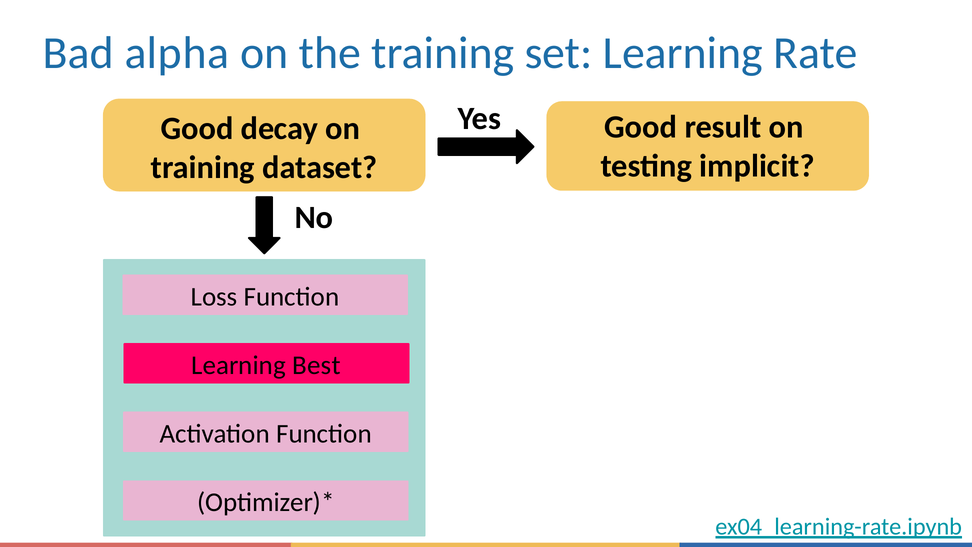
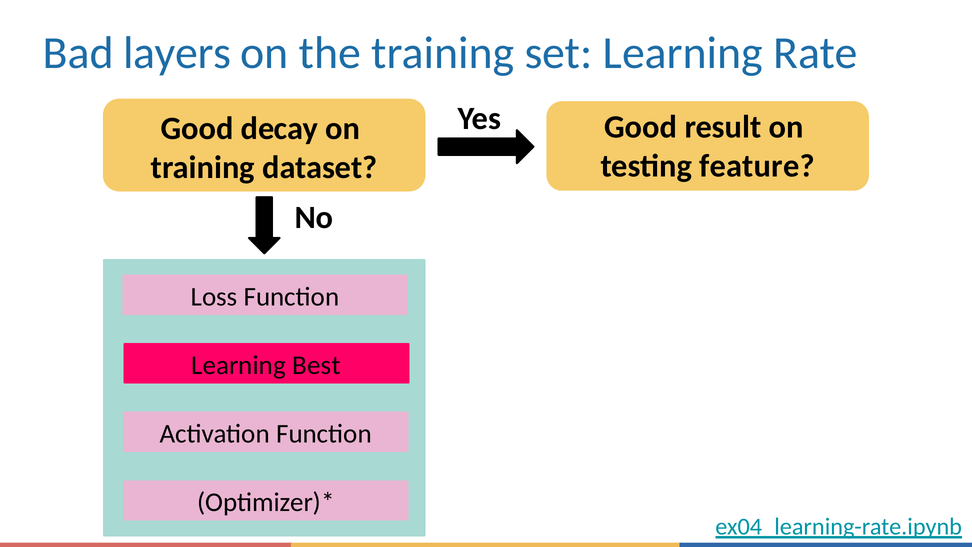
alpha: alpha -> layers (177, 53)
implicit: implicit -> feature (757, 166)
